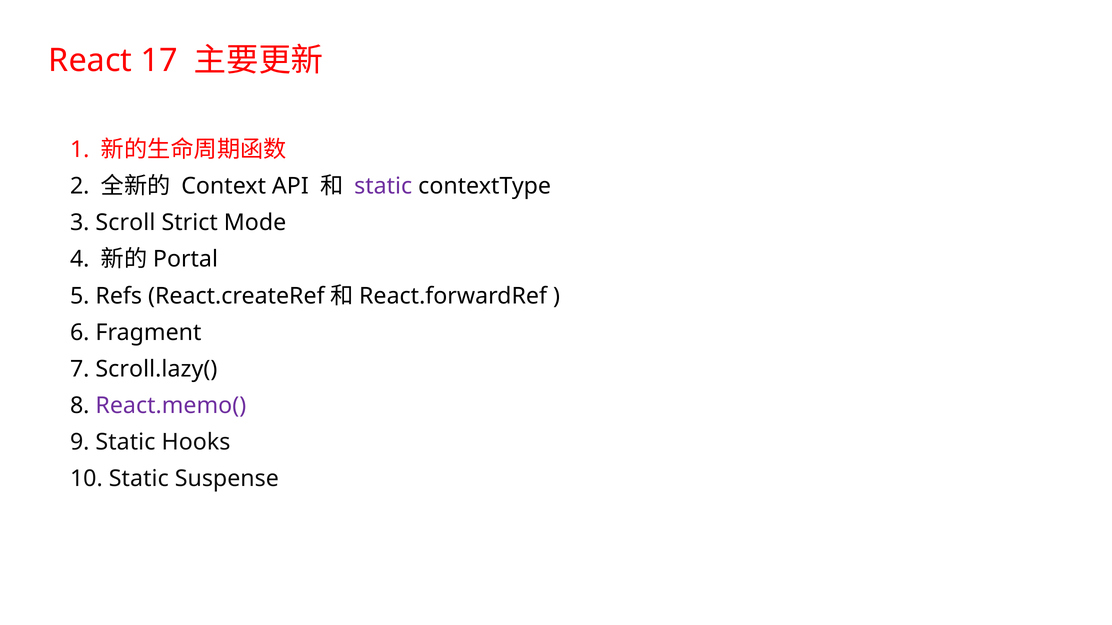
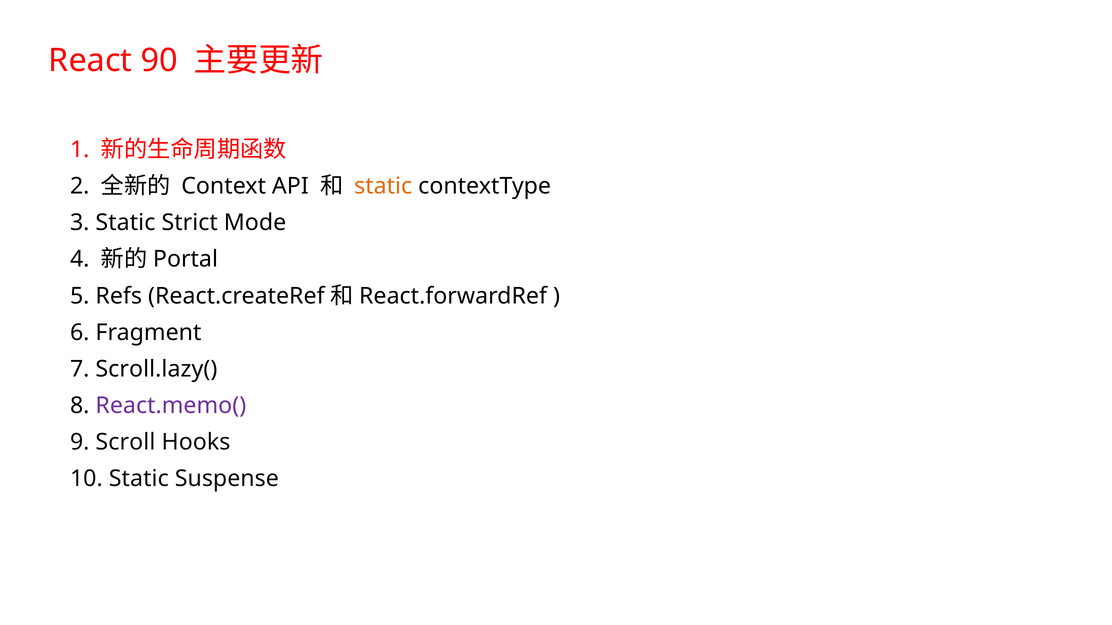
17: 17 -> 90 (159, 61)
static colour: purple -> orange (383, 186)
3 Scroll: Scroll -> Static (125, 223)
9 Static: Static -> Scroll (125, 443)
